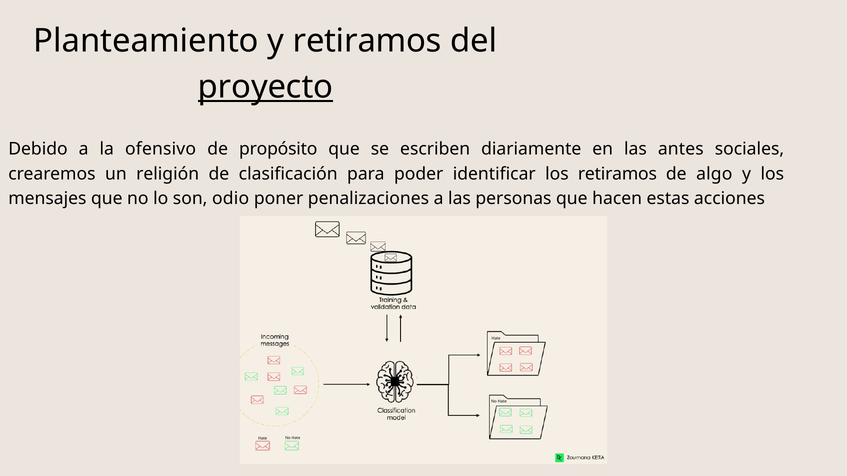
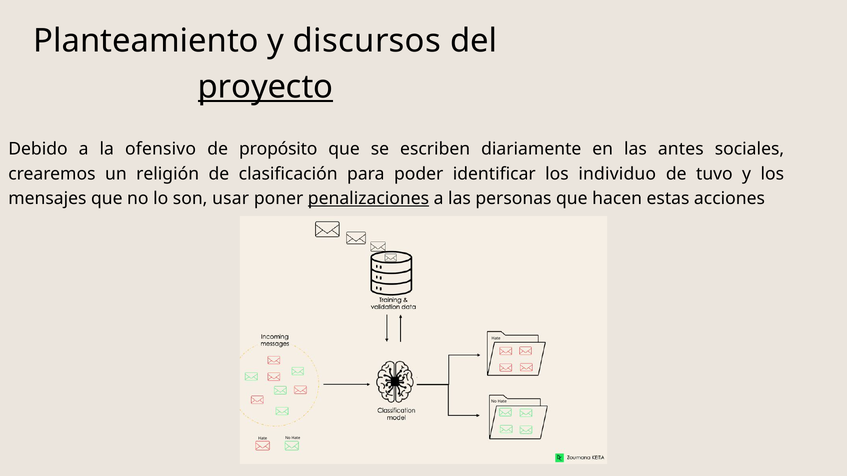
y retiramos: retiramos -> discursos (367, 41)
los retiramos: retiramos -> individuo (617, 174)
algo: algo -> tuvo (714, 174)
odio: odio -> usar (231, 198)
penalizaciones underline: none -> present (368, 198)
